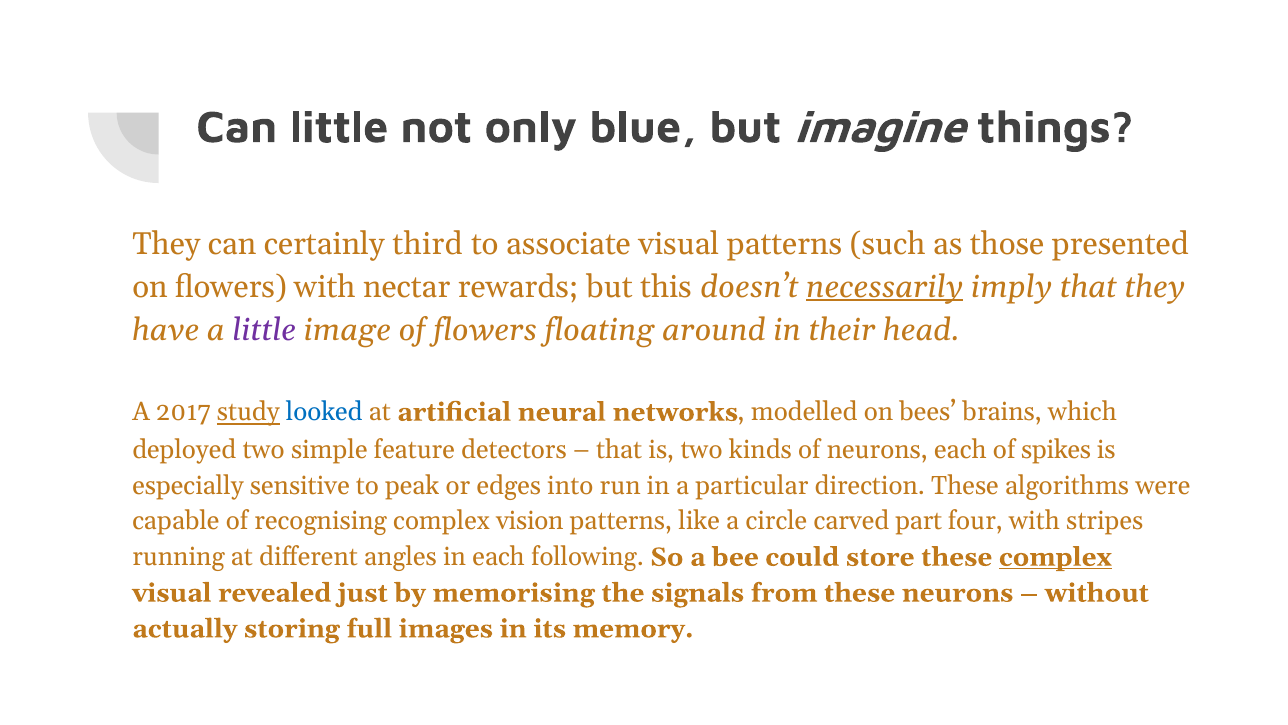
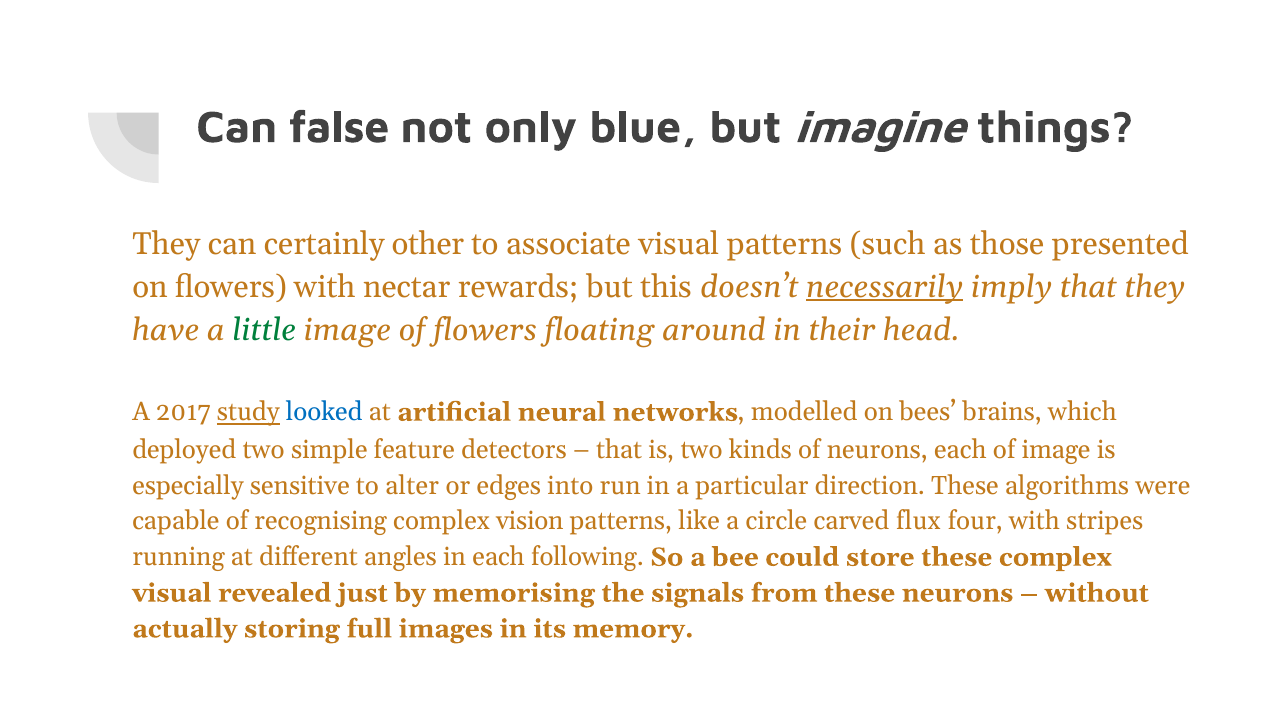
Can little: little -> false (339, 127)
third: third -> other (428, 244)
little colour: purple -> green (264, 330)
of spikes: spikes -> image (1056, 449)
peak: peak -> alter (412, 485)
part: part -> flux (918, 521)
complex underline: present -> none (1055, 557)
